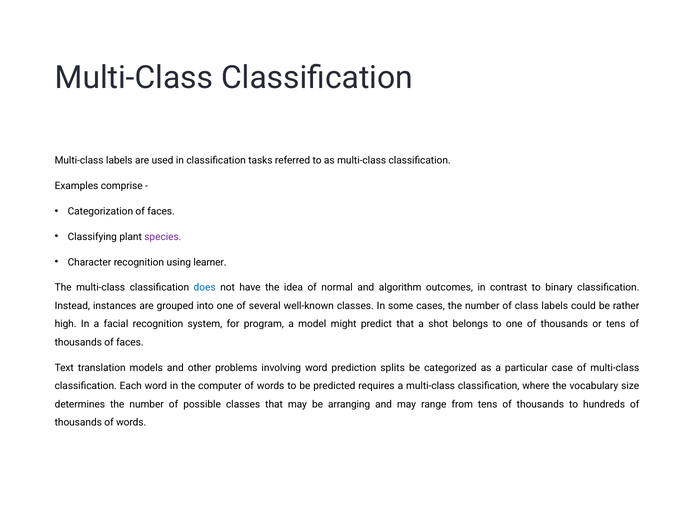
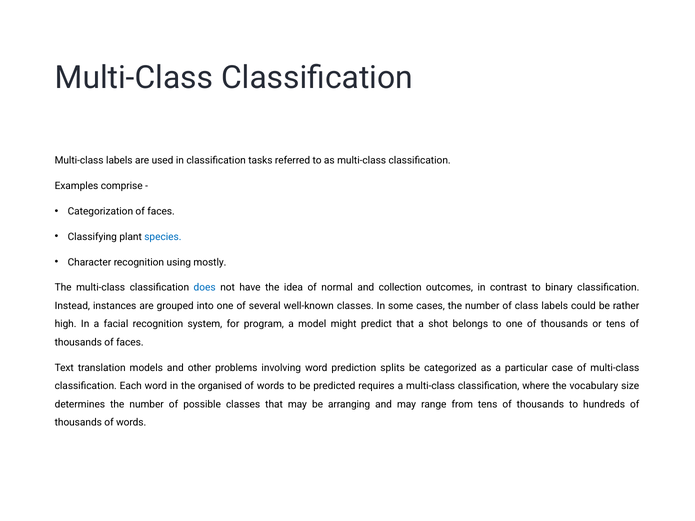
species colour: purple -> blue (163, 237)
learner: learner -> mostly (210, 262)
algorithm: algorithm -> collection (400, 288)
computer: computer -> organised (220, 386)
